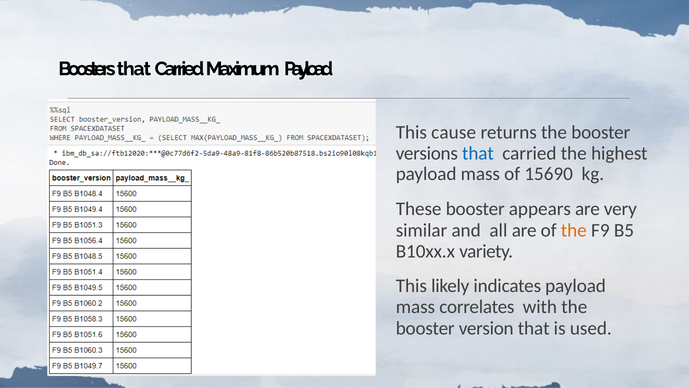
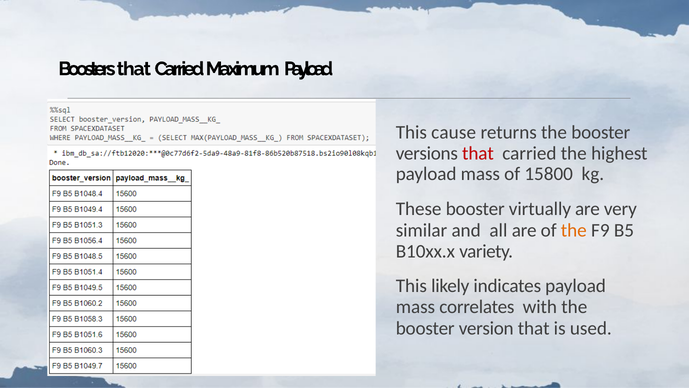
that colour: blue -> red (478, 153)
15690: 15690 -> 15800 (549, 174)
appears: appears -> virtually (540, 209)
